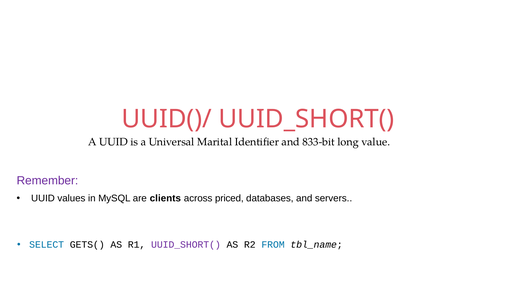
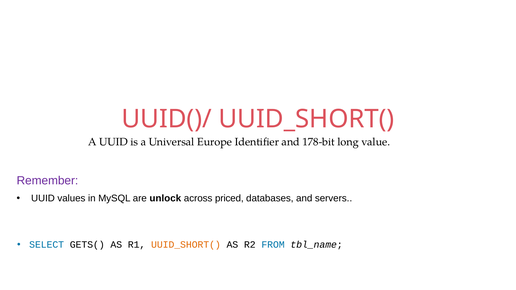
Marital: Marital -> Europe (215, 142)
833-bit: 833-bit -> 178-bit (319, 142)
clients: clients -> unlock (165, 199)
UUID_SHORT( colour: purple -> orange (186, 245)
